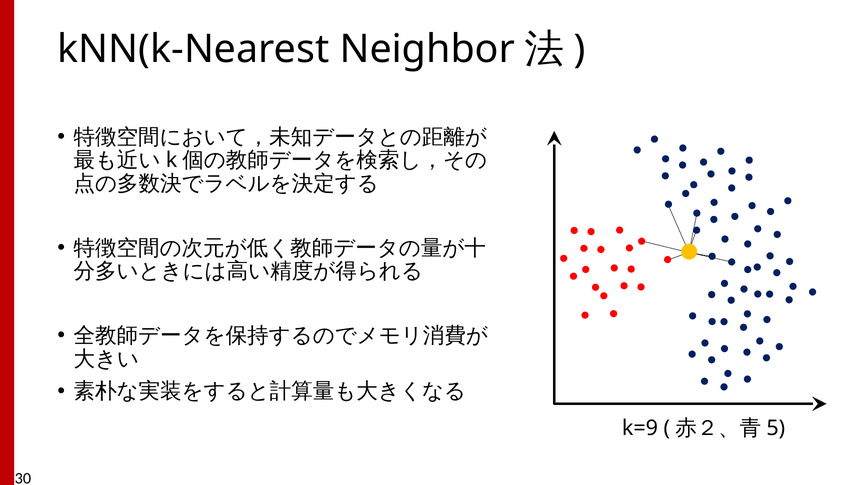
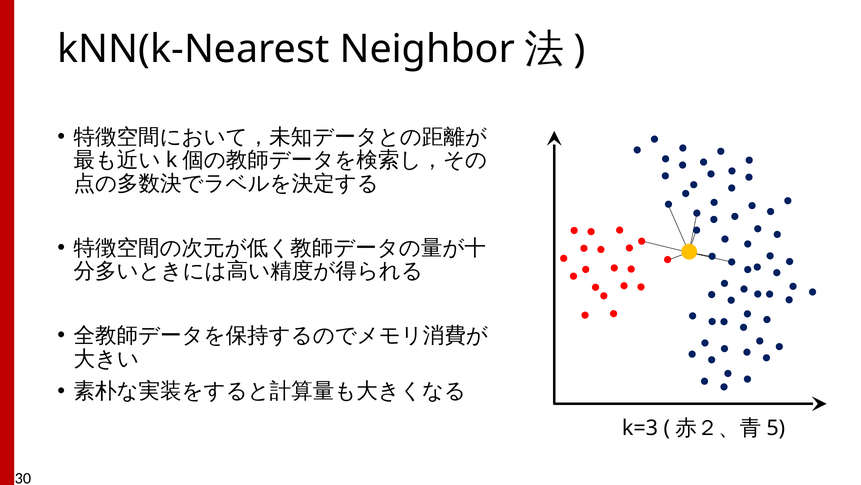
k=9: k=9 -> k=3 (640, 428)
